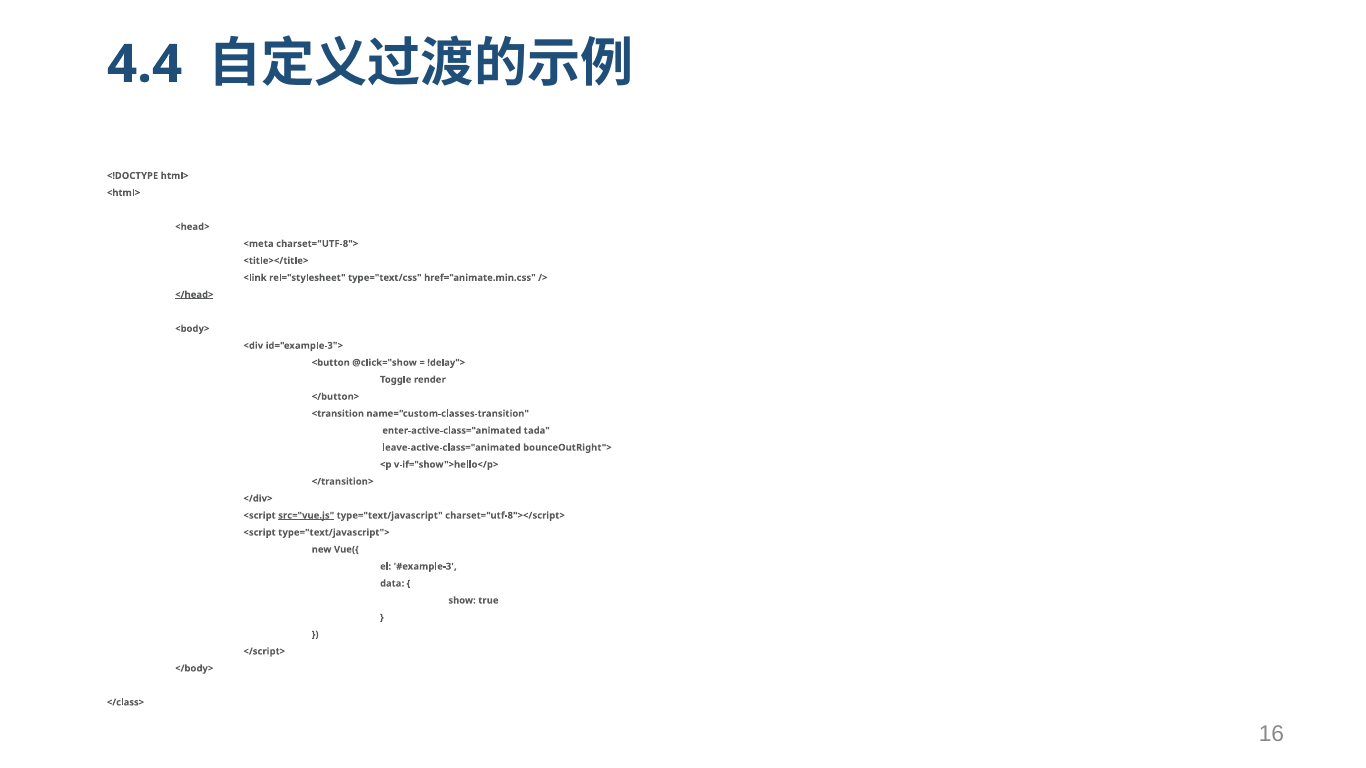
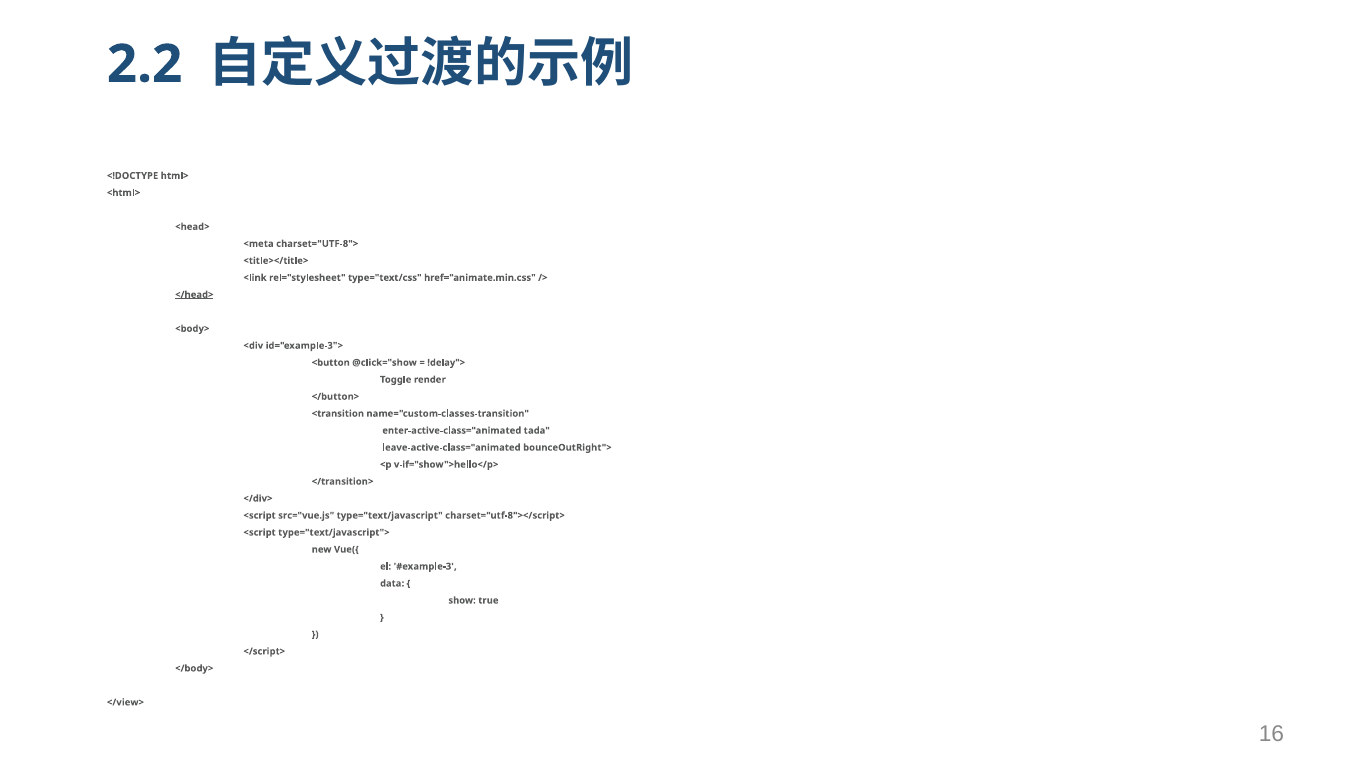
4.4: 4.4 -> 2.2 (145, 64)
src="vue.js underline: present -> none (306, 516)
</class>: </class> -> </view> (125, 703)
